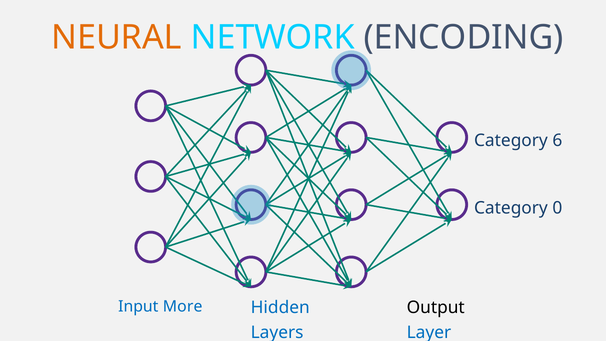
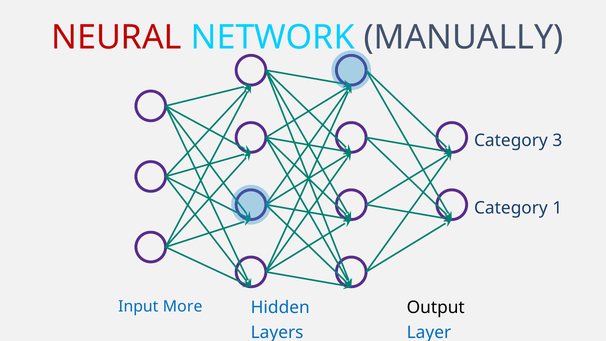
NEURAL colour: orange -> red (117, 37)
ENCODING: ENCODING -> MANUALLY (464, 37)
6: 6 -> 3 (557, 141)
0: 0 -> 1 (557, 208)
